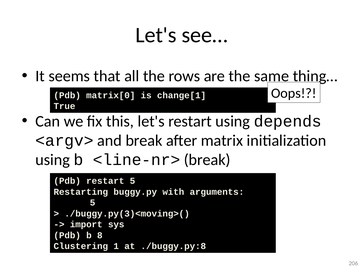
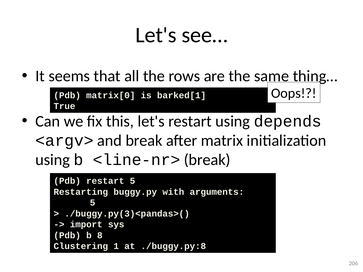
change[1: change[1 -> barked[1 (182, 95)
./buggy.py(3)<moving>(: ./buggy.py(3)<moving>( -> ./buggy.py(3)<pandas>( (127, 214)
